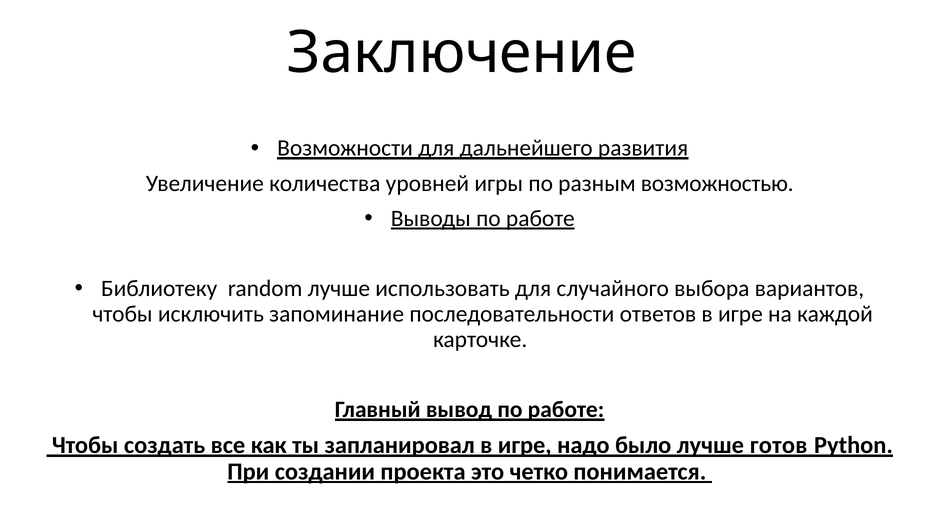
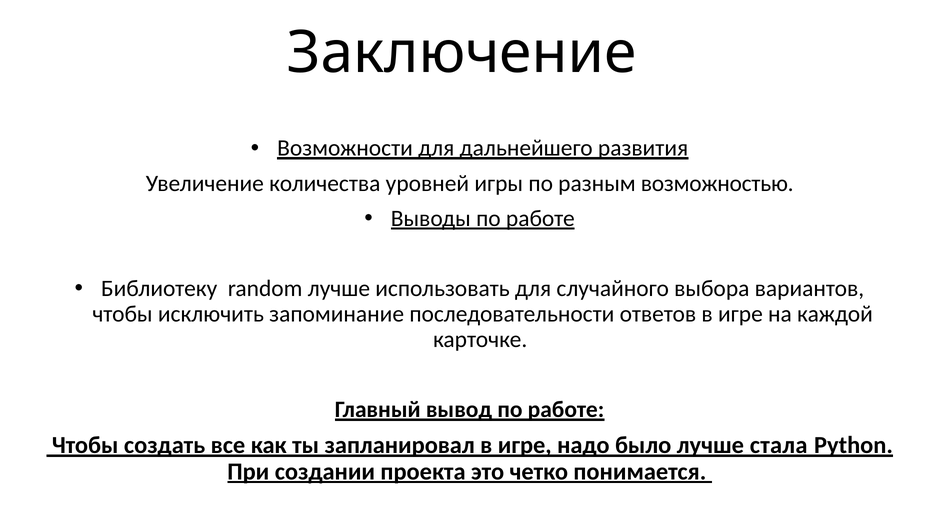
готов: готов -> стала (779, 445)
